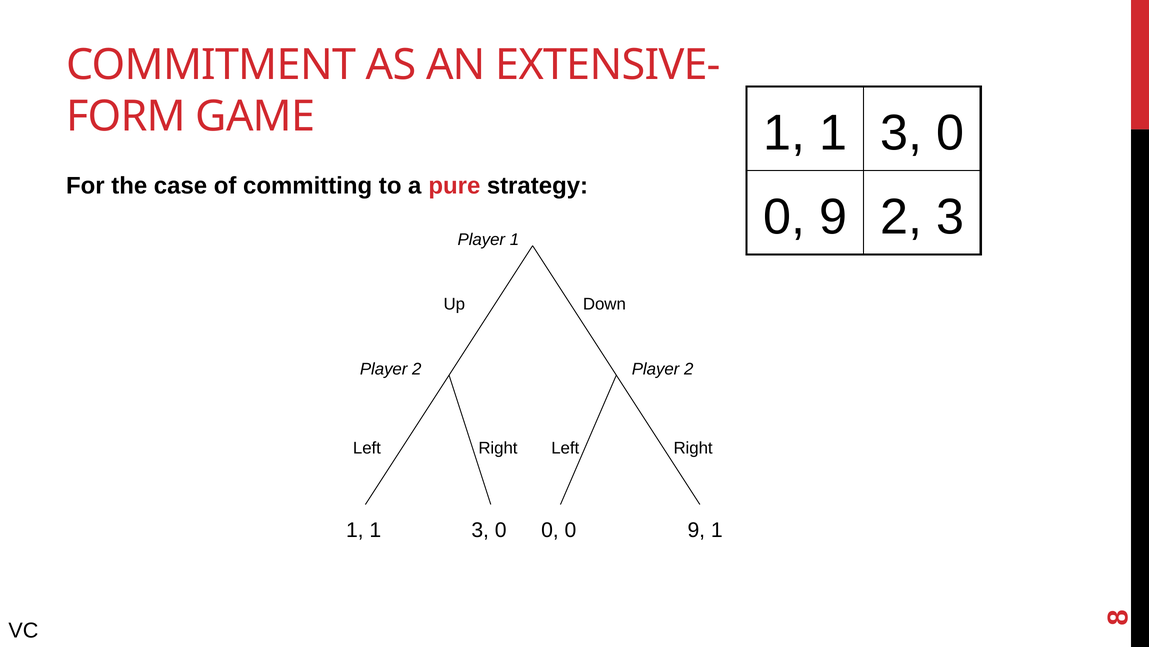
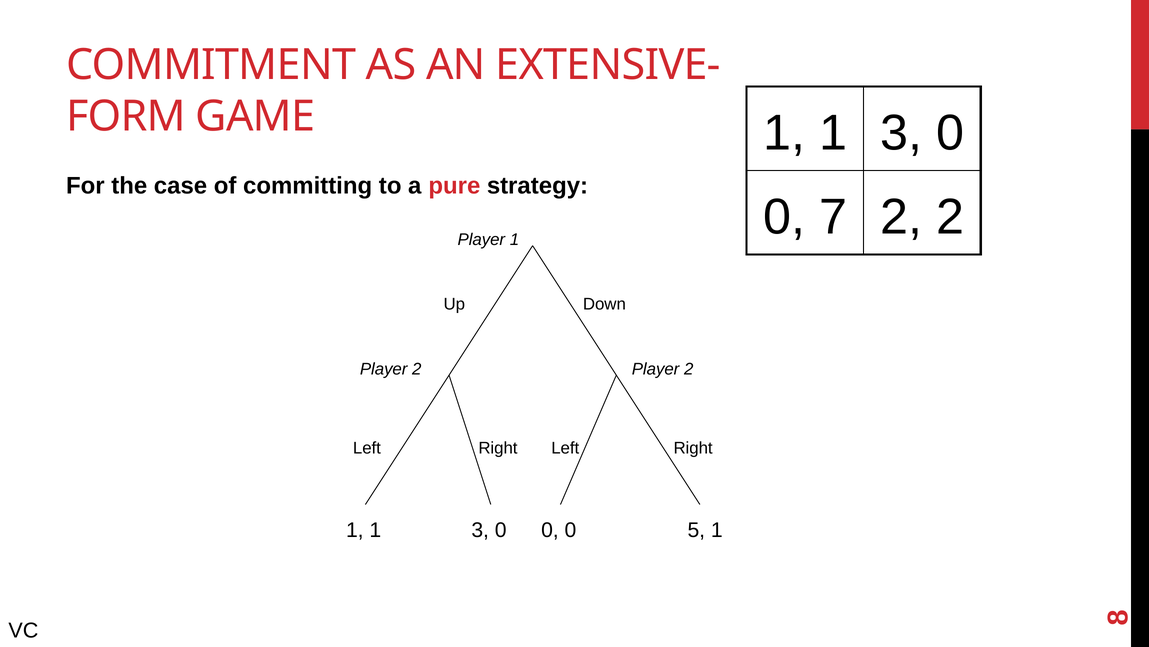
9: 9 -> 7 (833, 217)
2 3: 3 -> 2 (950, 217)
0 0 0 9: 9 -> 5 (696, 529)
